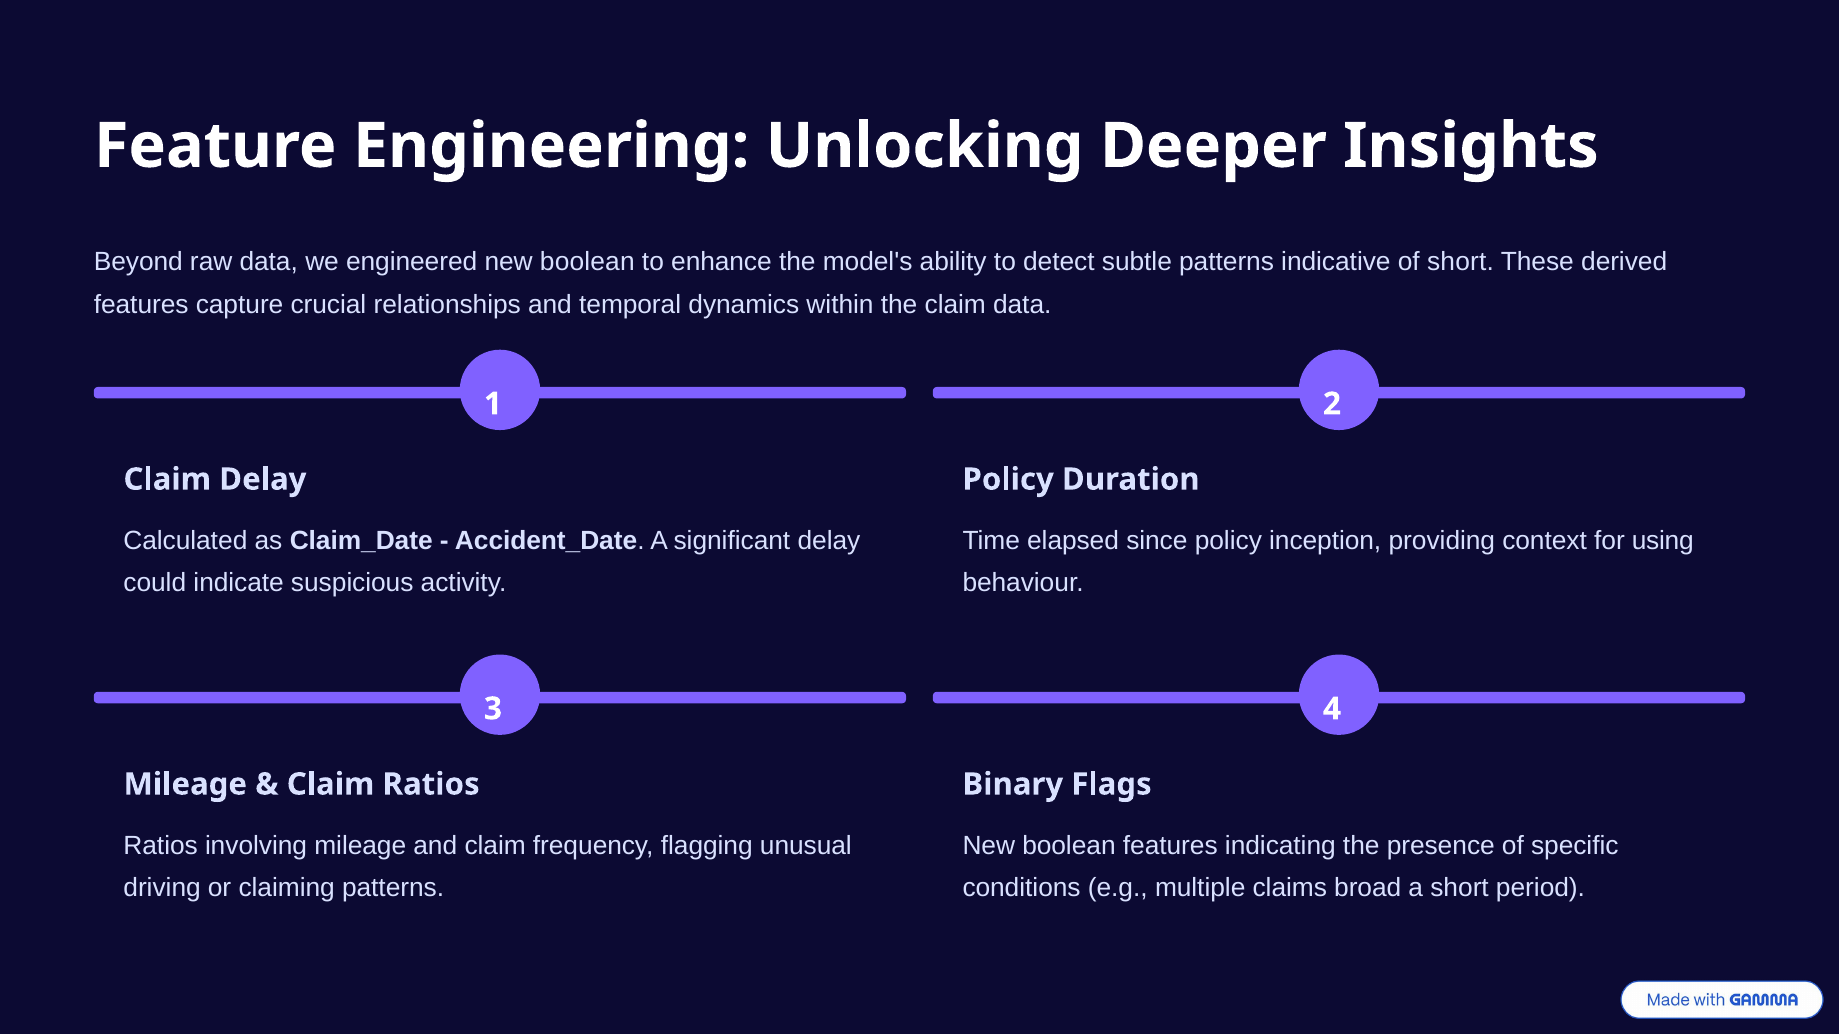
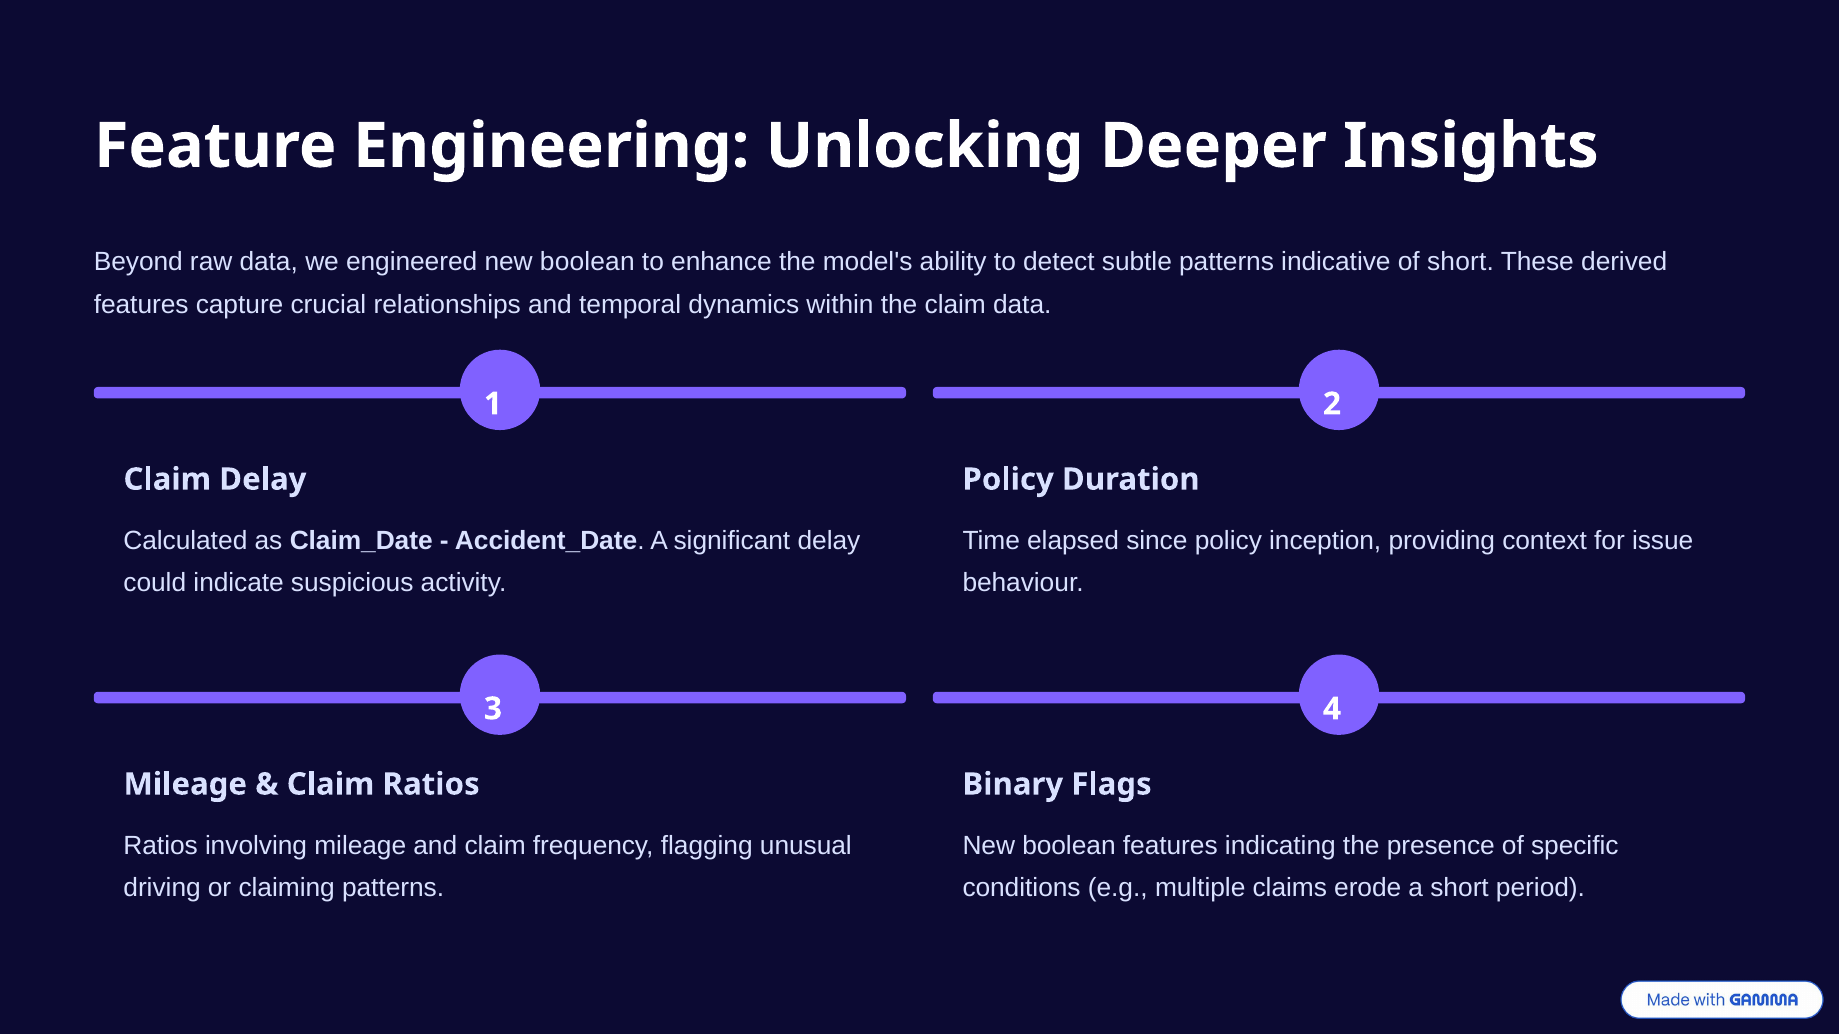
using: using -> issue (1663, 541)
broad: broad -> erode (1368, 888)
